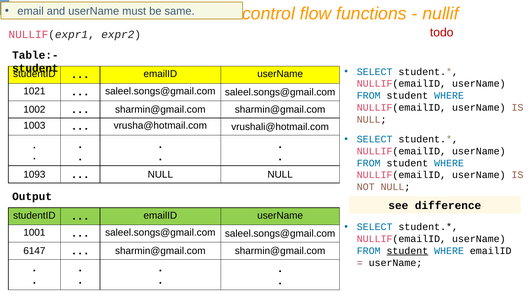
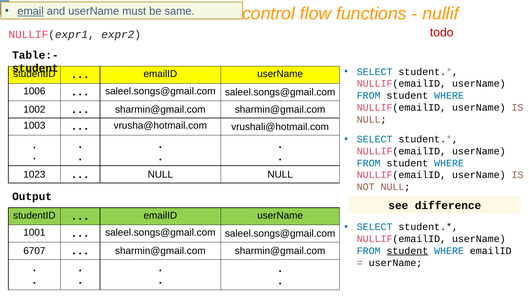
email underline: none -> present (31, 11)
1021: 1021 -> 1006 (34, 91)
1093: 1093 -> 1023 (34, 174)
6147: 6147 -> 6707 (34, 251)
